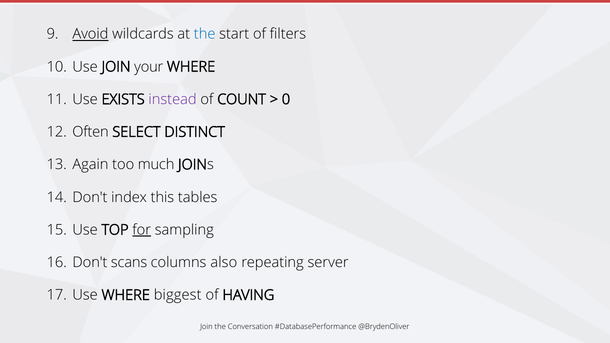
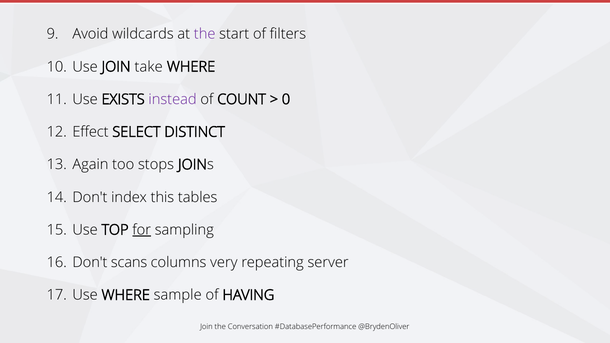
Avoid underline: present -> none (90, 34)
the colour: blue -> purple (205, 34)
your: your -> take (149, 67)
Often: Often -> Effect (90, 132)
much: much -> stops (156, 165)
also: also -> very (224, 263)
biggest: biggest -> sample (178, 295)
